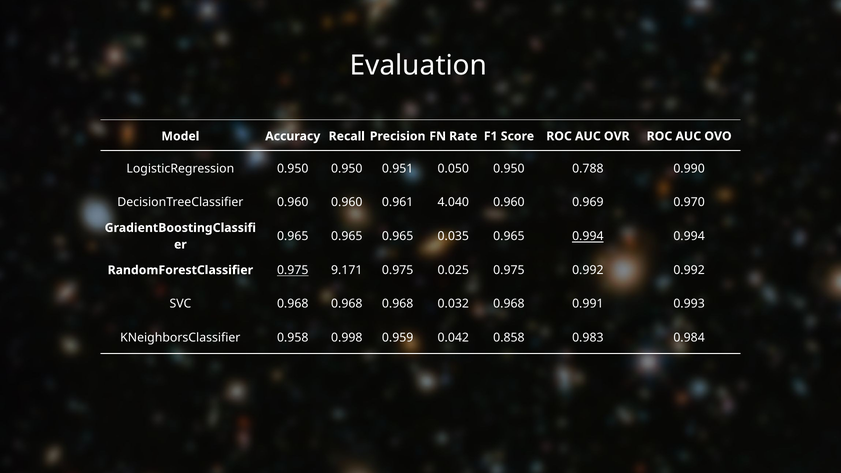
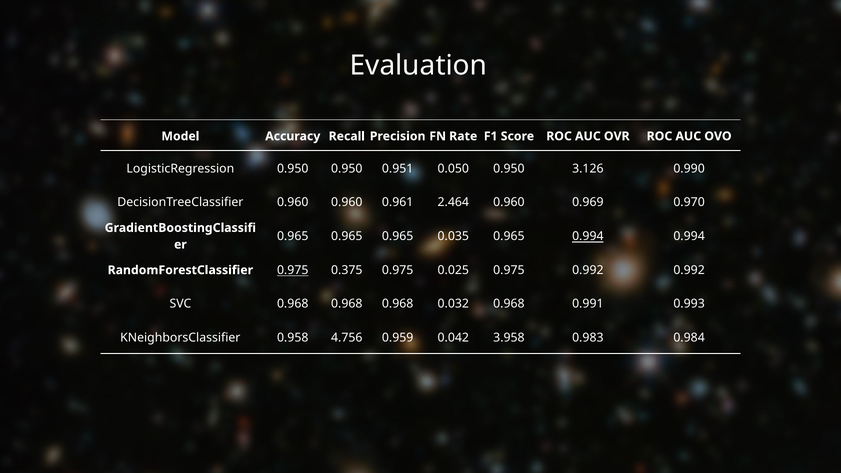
0.788: 0.788 -> 3.126 (588, 169)
4.040: 4.040 -> 2.464 (453, 202)
9.171: 9.171 -> 0.375 (347, 270)
0.998: 0.998 -> 4.756 (347, 338)
0.858: 0.858 -> 3.958 (509, 338)
